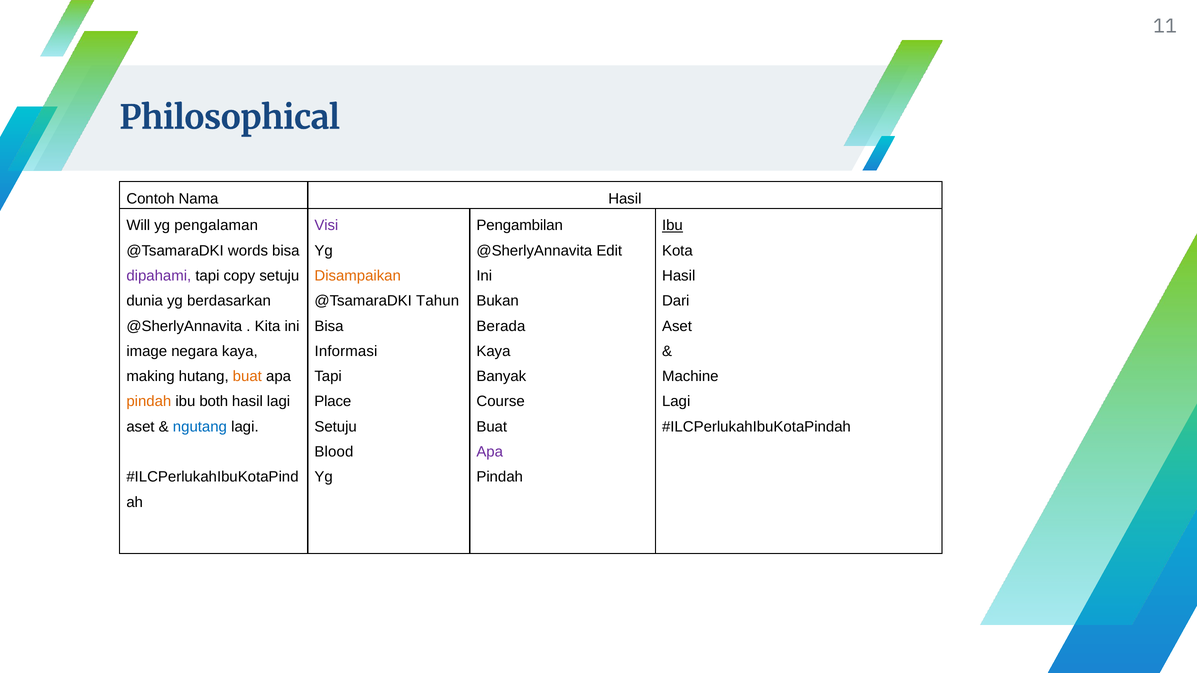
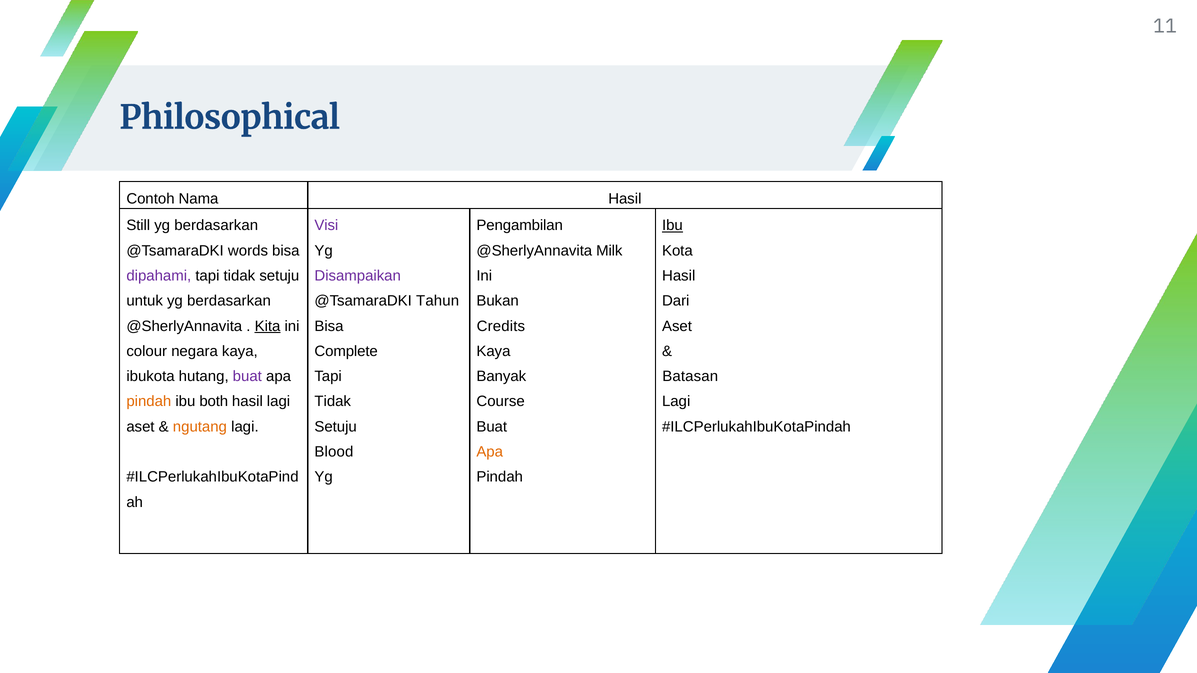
Will: Will -> Still (138, 226)
pengalaman: pengalaman -> berdasarkan (216, 226)
Edit: Edit -> Milk (609, 251)
copy: copy -> tidak (239, 276)
Disampaikan colour: orange -> purple (358, 276)
dunia: dunia -> untuk (145, 301)
Kita underline: none -> present (268, 326)
Berada: Berada -> Credits (501, 326)
image: image -> colour (147, 351)
Informasi: Informasi -> Complete (346, 351)
making: making -> ibukota (151, 377)
buat colour: orange -> purple (247, 377)
Machine: Machine -> Batasan (690, 377)
Place: Place -> Tidak (333, 402)
ngutang colour: blue -> orange (200, 427)
Apa colour: purple -> orange (490, 452)
